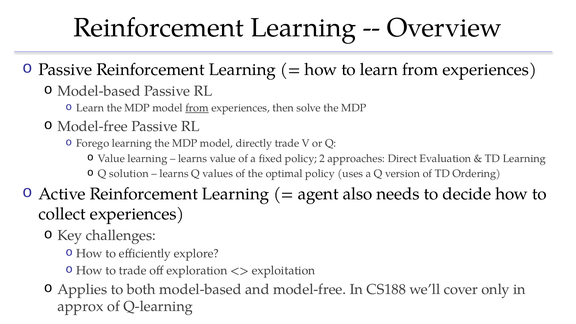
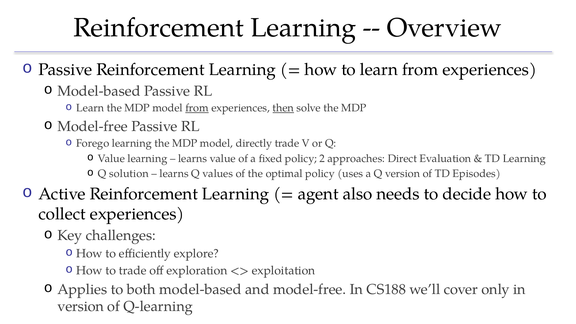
then underline: none -> present (283, 108)
Ordering: Ordering -> Episodes (477, 174)
approx: approx -> version (81, 307)
